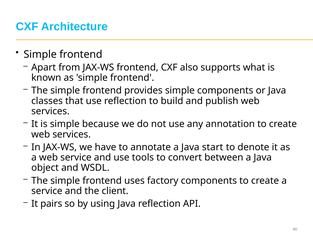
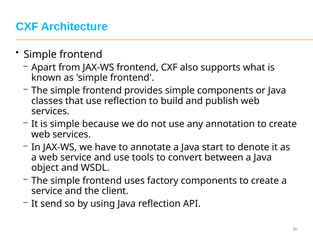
pairs: pairs -> send (51, 203)
